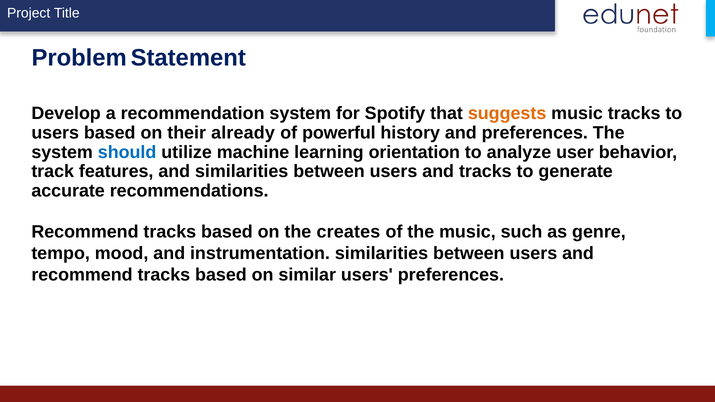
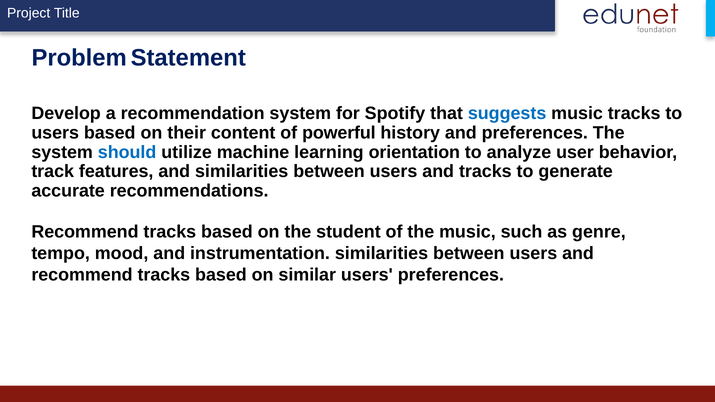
suggests colour: orange -> blue (507, 114)
already: already -> content (243, 133)
creates: creates -> student (348, 232)
